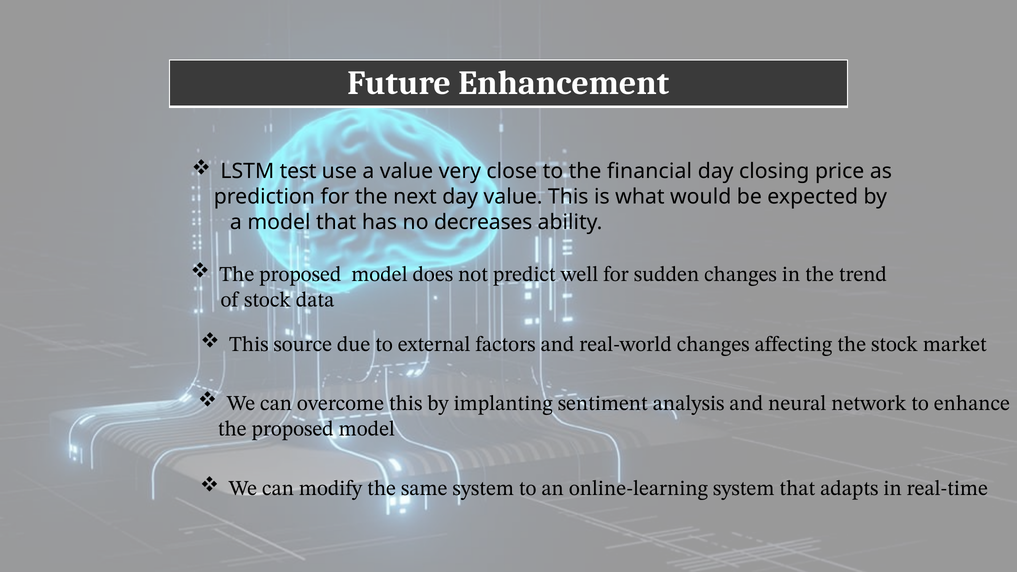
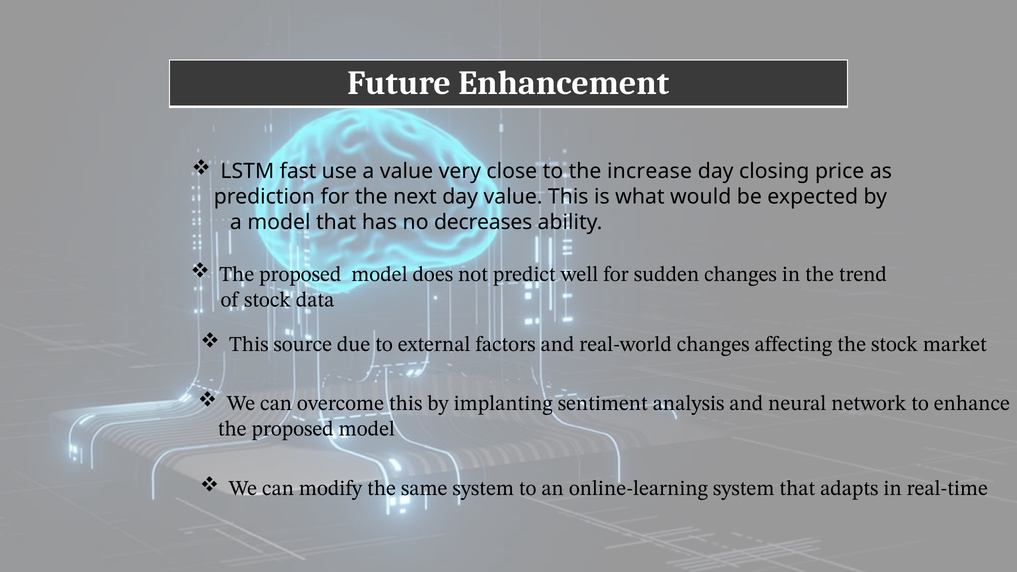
test: test -> fast (298, 171)
financial: financial -> increase (649, 171)
